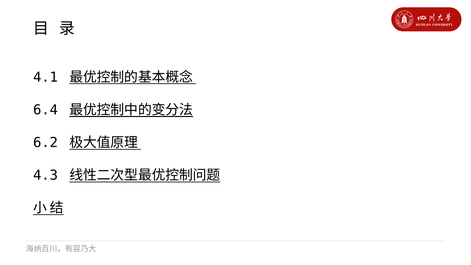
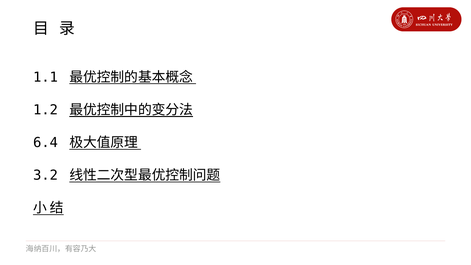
4.1: 4.1 -> 1.1 (46, 77)
6.4: 6.4 -> 1.2 (46, 110)
6.2: 6.2 -> 6.4 (46, 143)
4.3: 4.3 -> 3.2 (46, 175)
